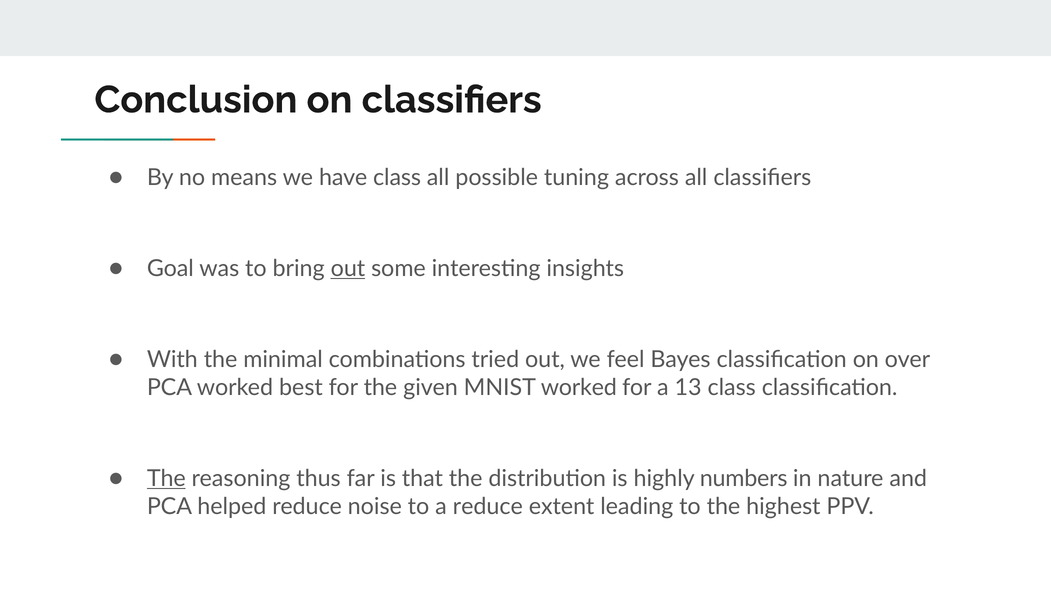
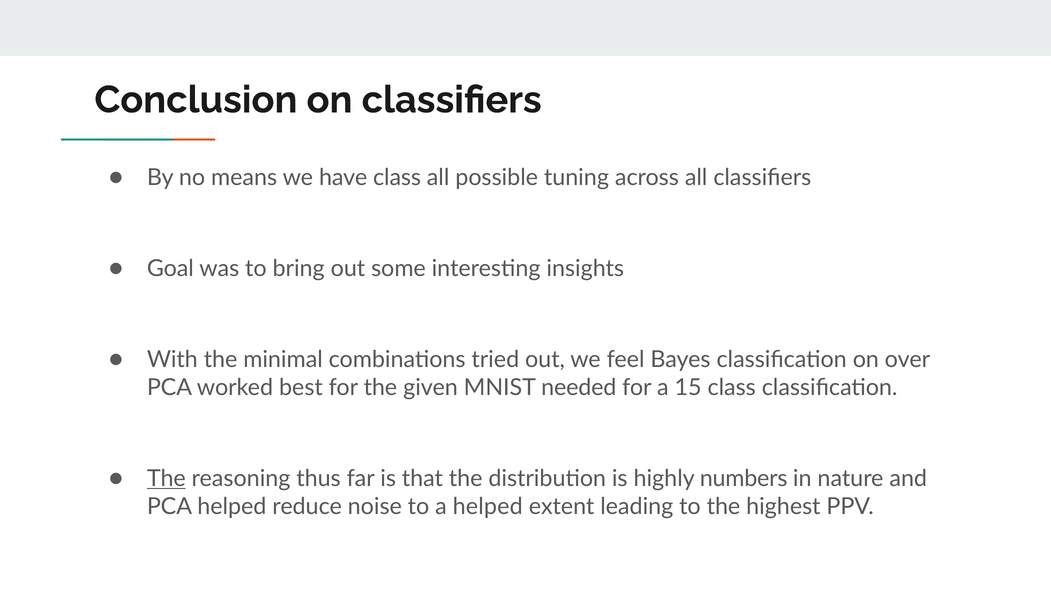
out underline: present -> none (348, 269)
MNIST worked: worked -> needed (579, 388)
13: 13 -> 15 (688, 388)
a reduce: reduce -> helped (488, 507)
